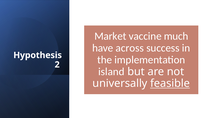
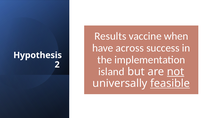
Market: Market -> Results (110, 36)
much: much -> when (176, 36)
not underline: none -> present (176, 71)
